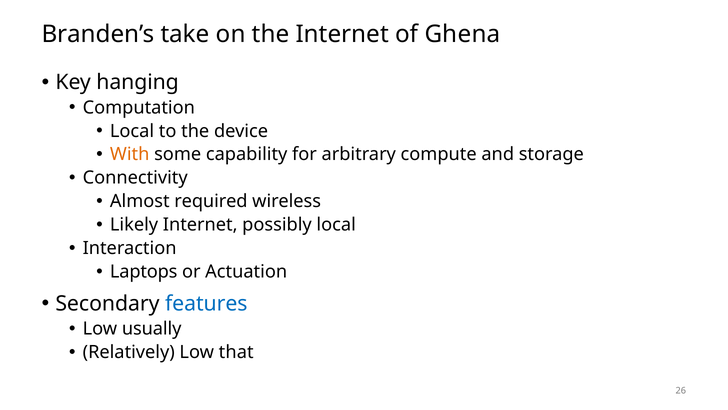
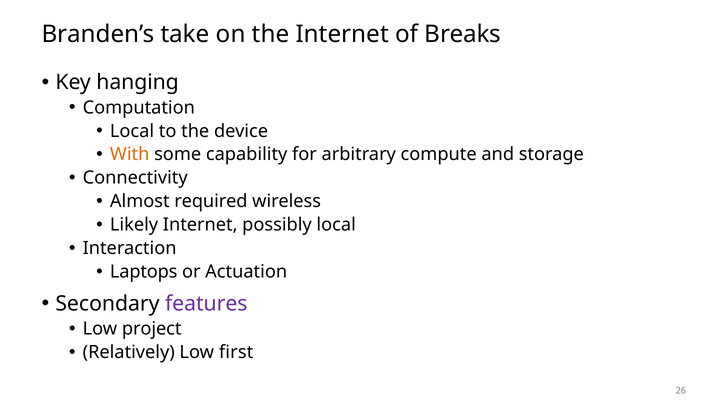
Ghena: Ghena -> Breaks (463, 34)
features colour: blue -> purple (206, 303)
usually: usually -> project (152, 328)
that: that -> first (236, 352)
